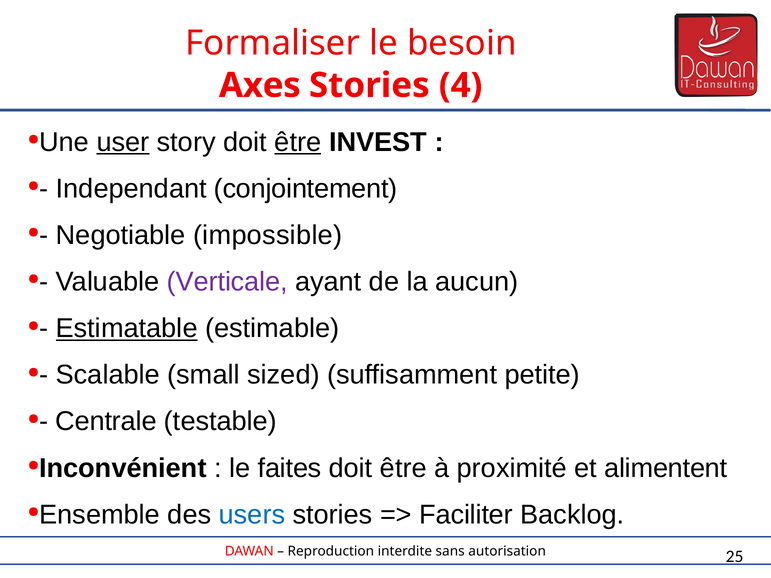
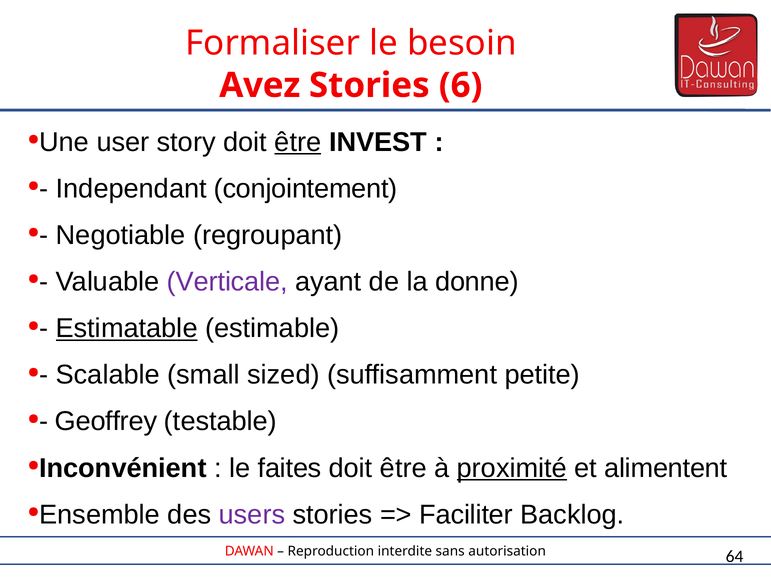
Axes: Axes -> Avez (260, 85)
4: 4 -> 6 (461, 85)
user underline: present -> none (123, 142)
impossible: impossible -> regroupant (268, 235)
aucun: aucun -> donne (477, 282)
Centrale: Centrale -> Geoffrey (106, 422)
proximité underline: none -> present (512, 468)
users colour: blue -> purple (252, 515)
25: 25 -> 64 (735, 557)
